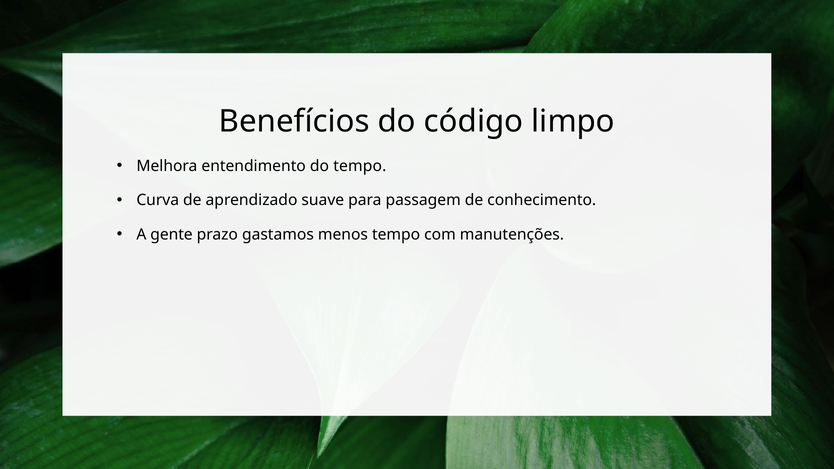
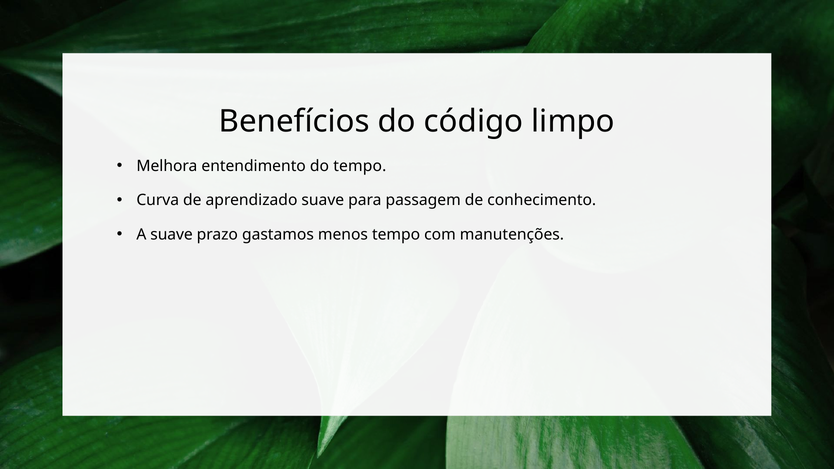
A gente: gente -> suave (172, 234)
